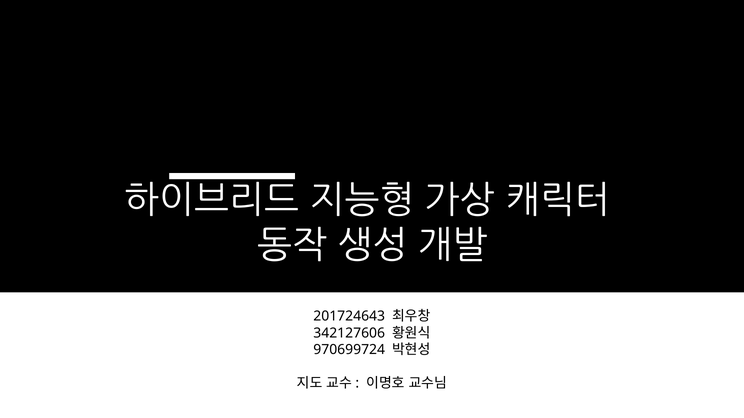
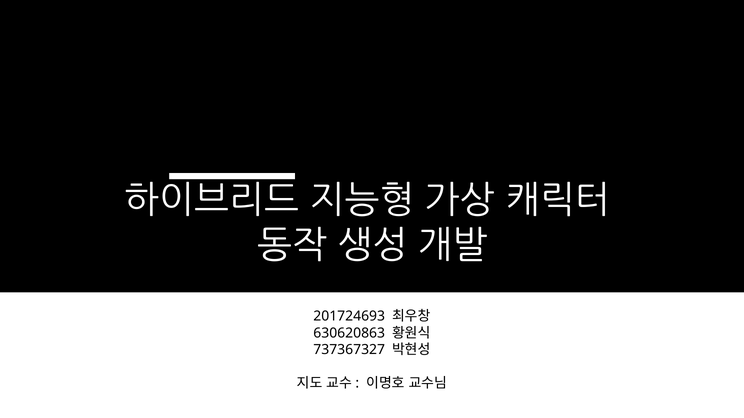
201724643: 201724643 -> 201724693 (349, 317)
342127606: 342127606 -> 630620863 (349, 333)
970699724: 970699724 -> 737367327 (349, 350)
